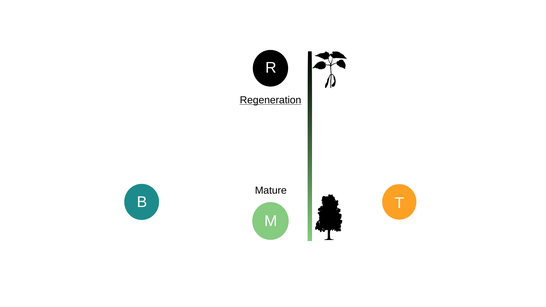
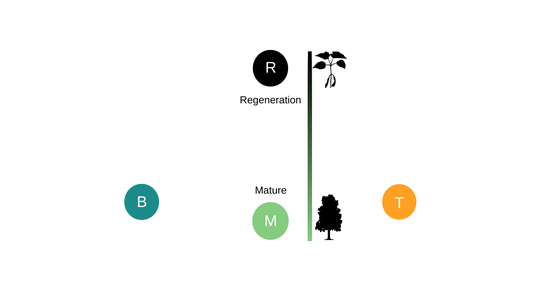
Regeneration underline: present -> none (271, 100)
